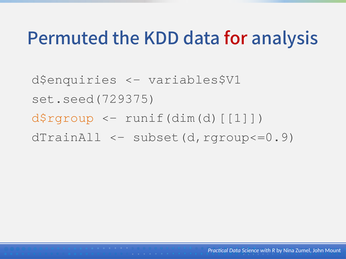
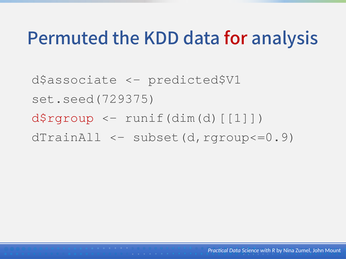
d$enquiries: d$enquiries -> d$associate (74, 80)
variables$V1: variables$V1 -> predicted$V1 (195, 80)
d$rgroup colour: orange -> red (63, 118)
